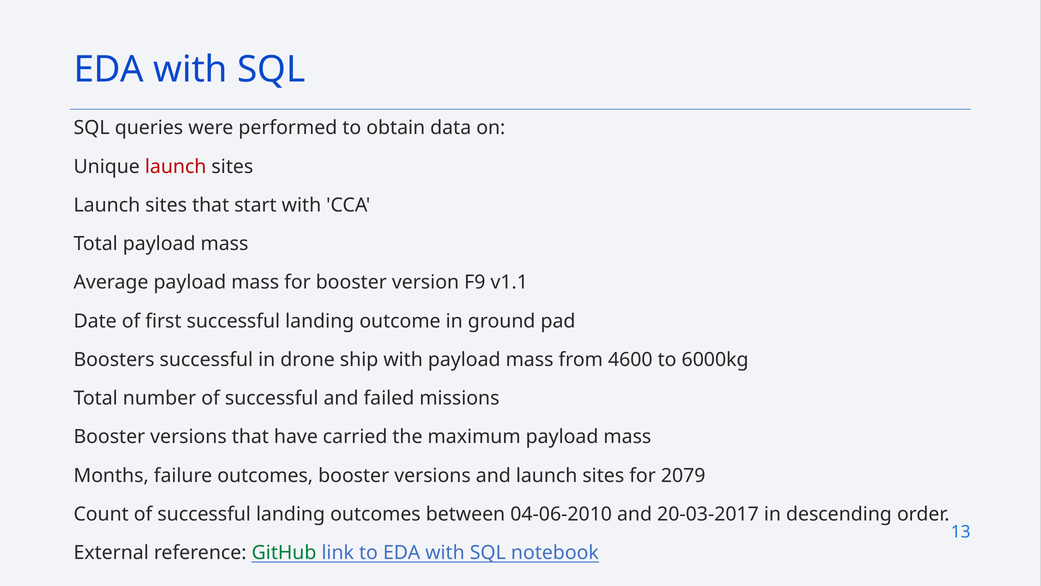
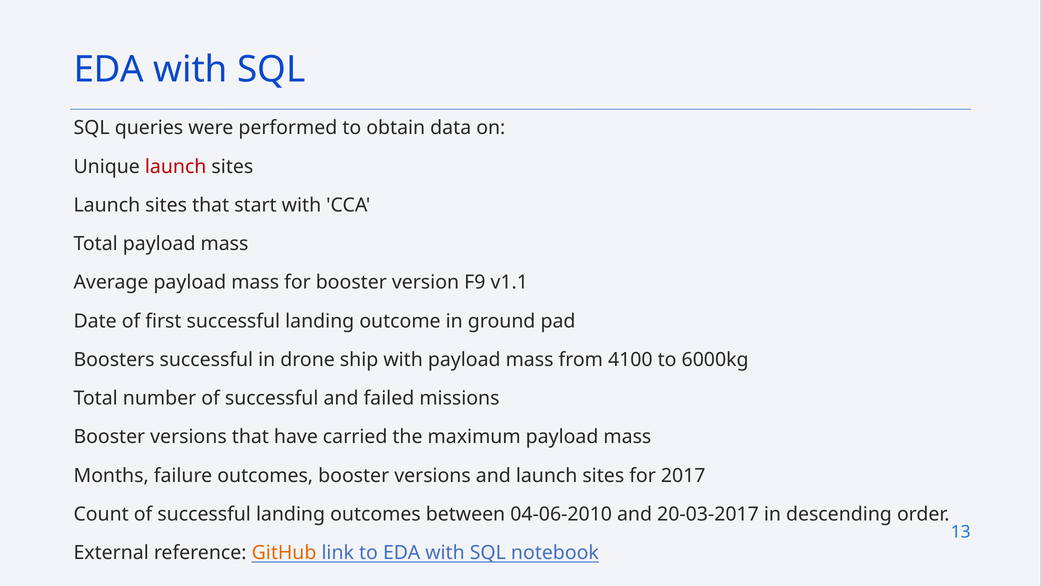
4600: 4600 -> 4100 (630, 359)
2079: 2079 -> 2017 (683, 475)
GitHub colour: green -> orange (284, 553)
